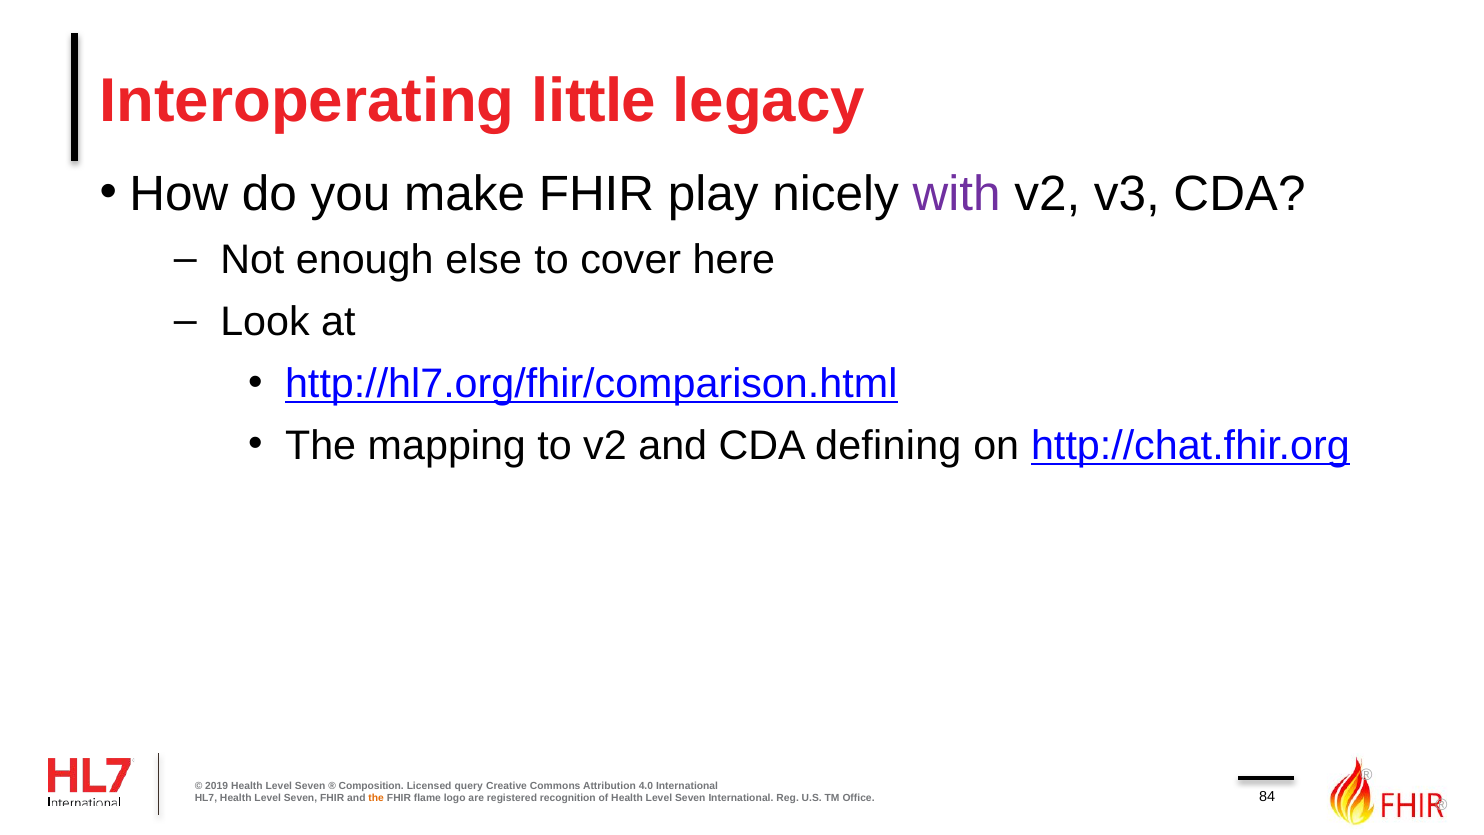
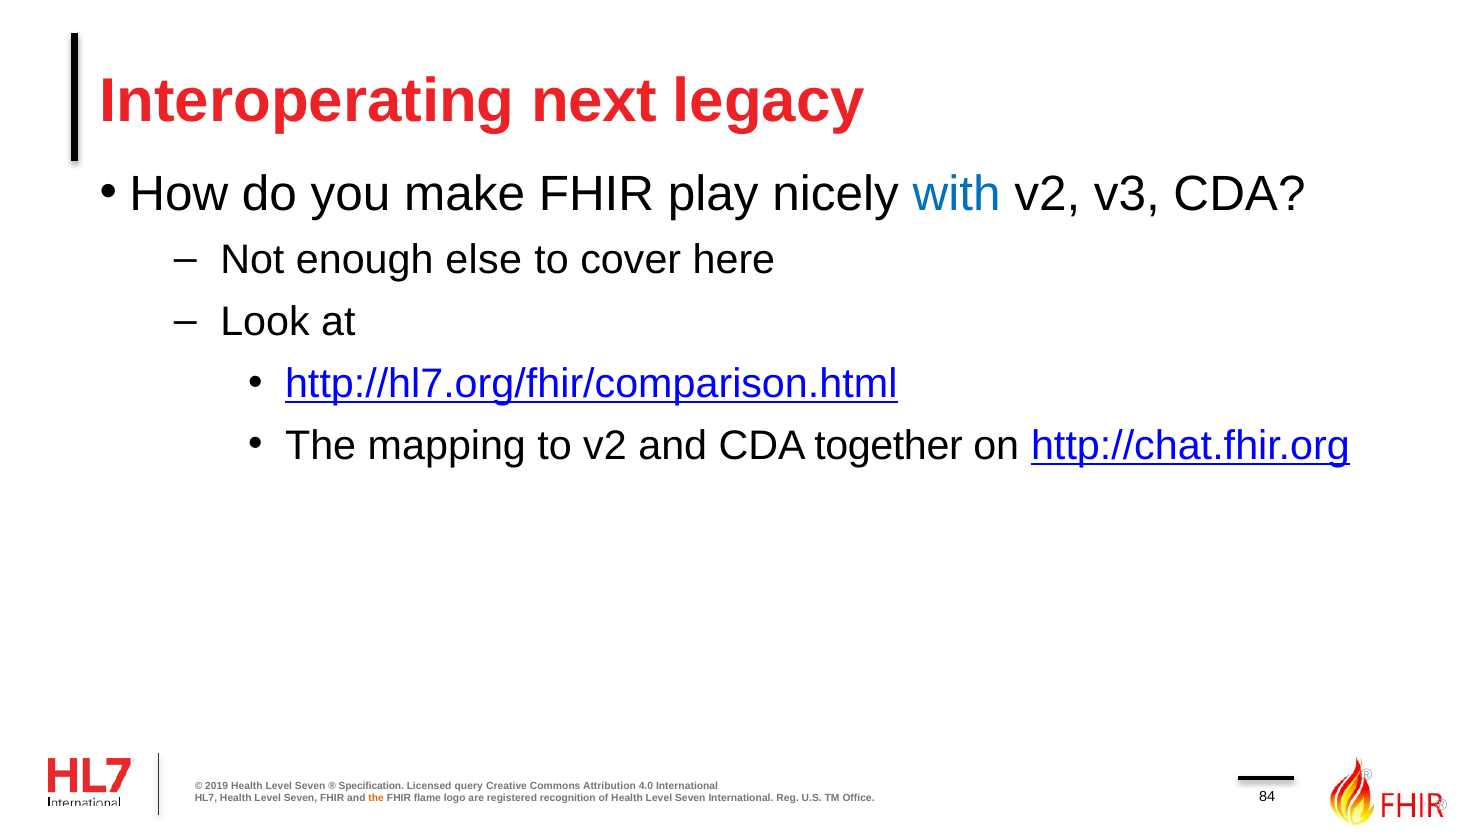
little: little -> next (594, 101)
with colour: purple -> blue (957, 194)
defining: defining -> together (889, 445)
Composition: Composition -> Specification (371, 786)
